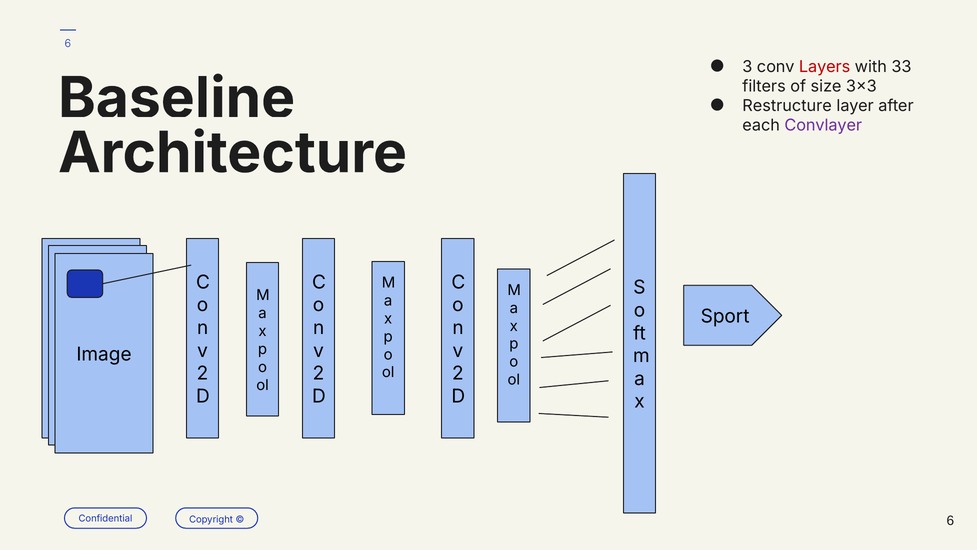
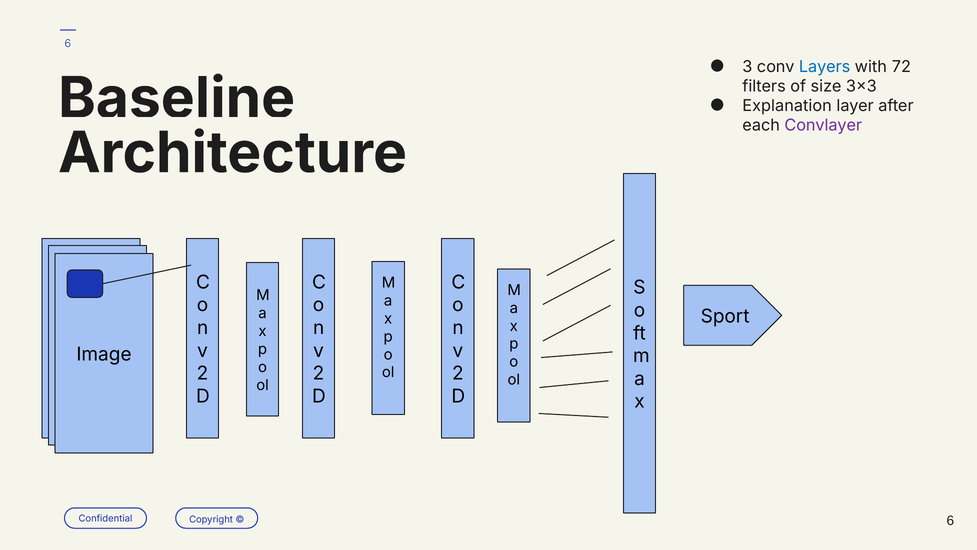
Layers colour: red -> blue (825, 67)
33: 33 -> 72 (901, 67)
Restructure: Restructure -> Explanation (787, 106)
